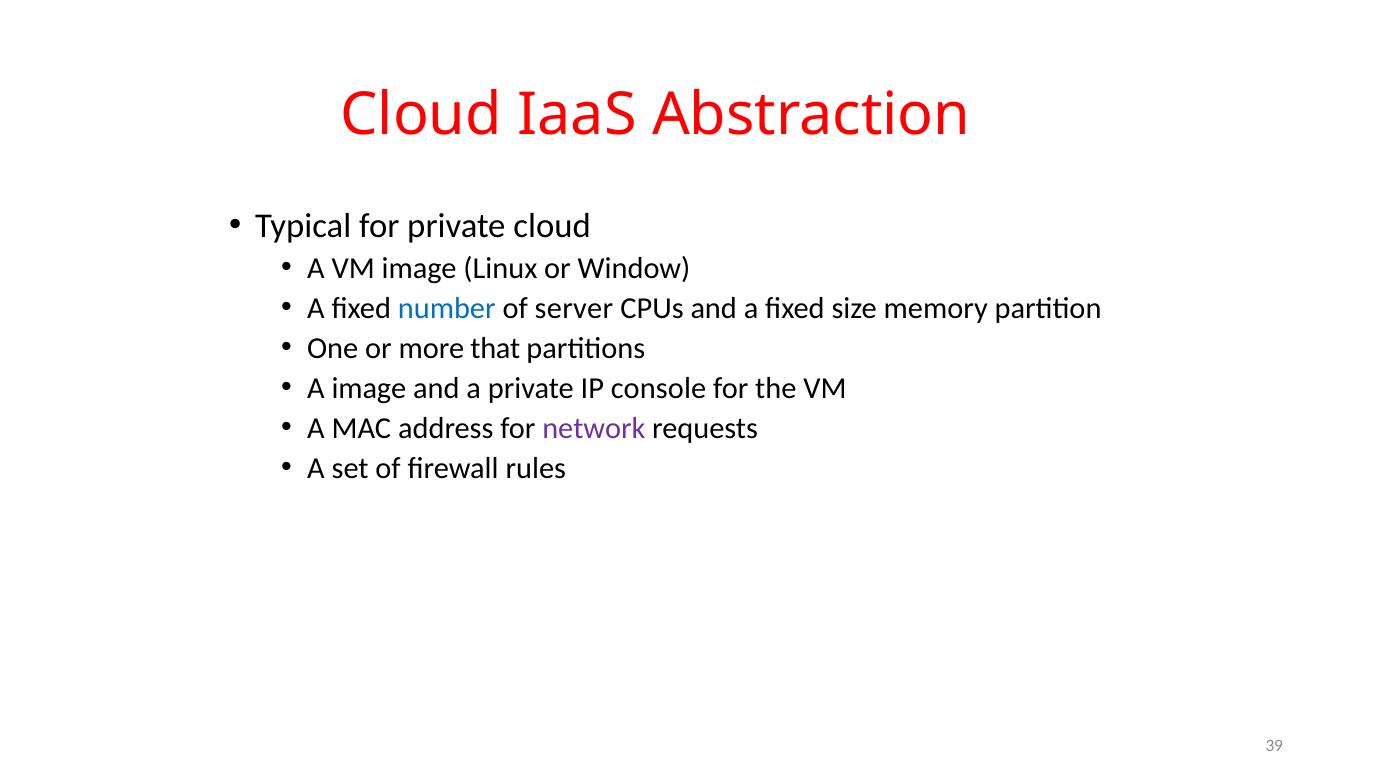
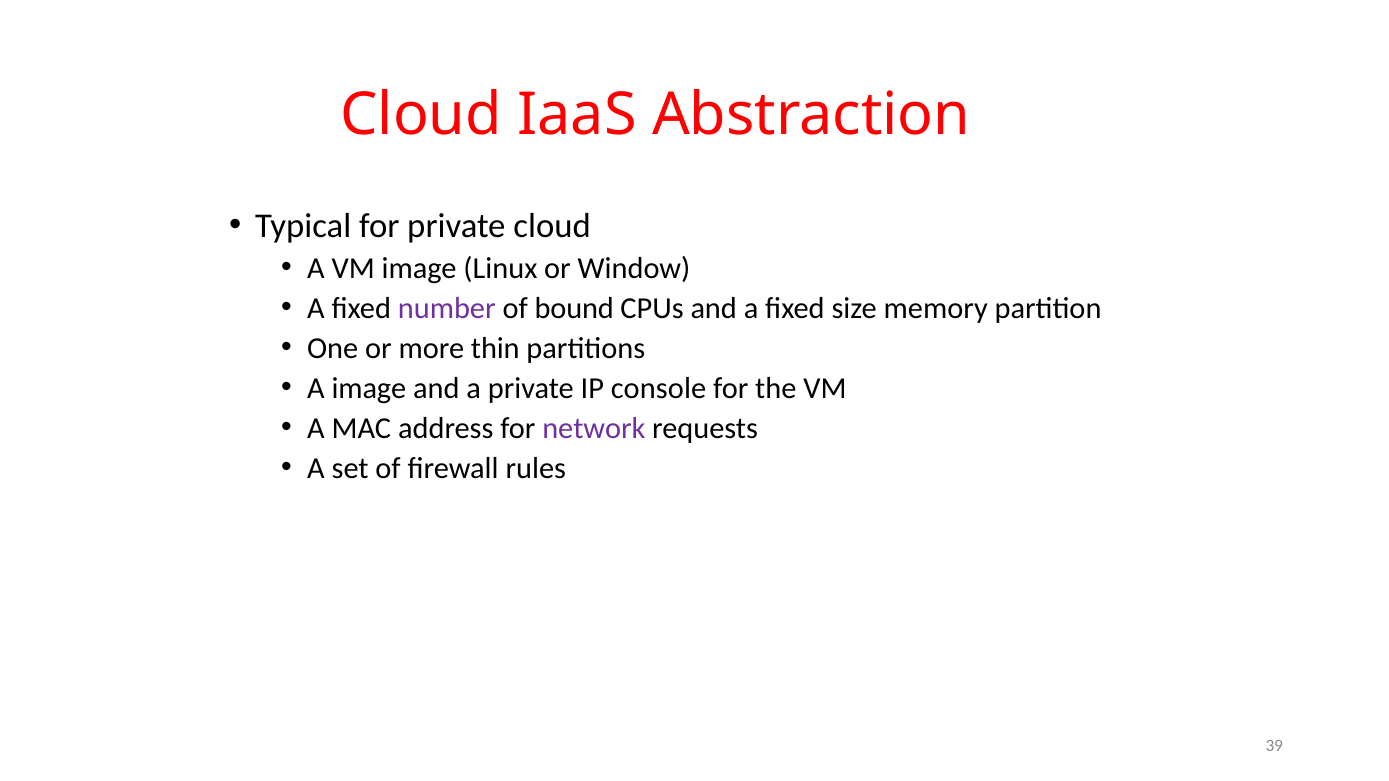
number colour: blue -> purple (447, 308)
server: server -> bound (574, 308)
that: that -> thin (495, 348)
